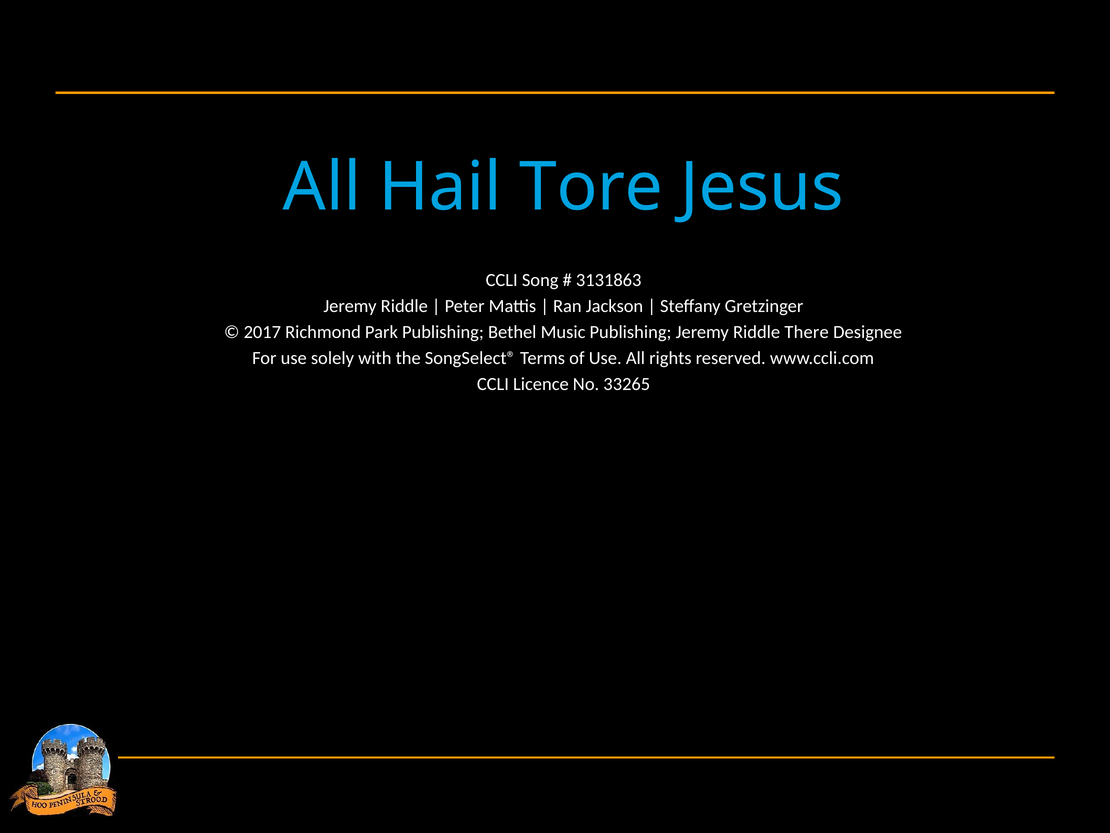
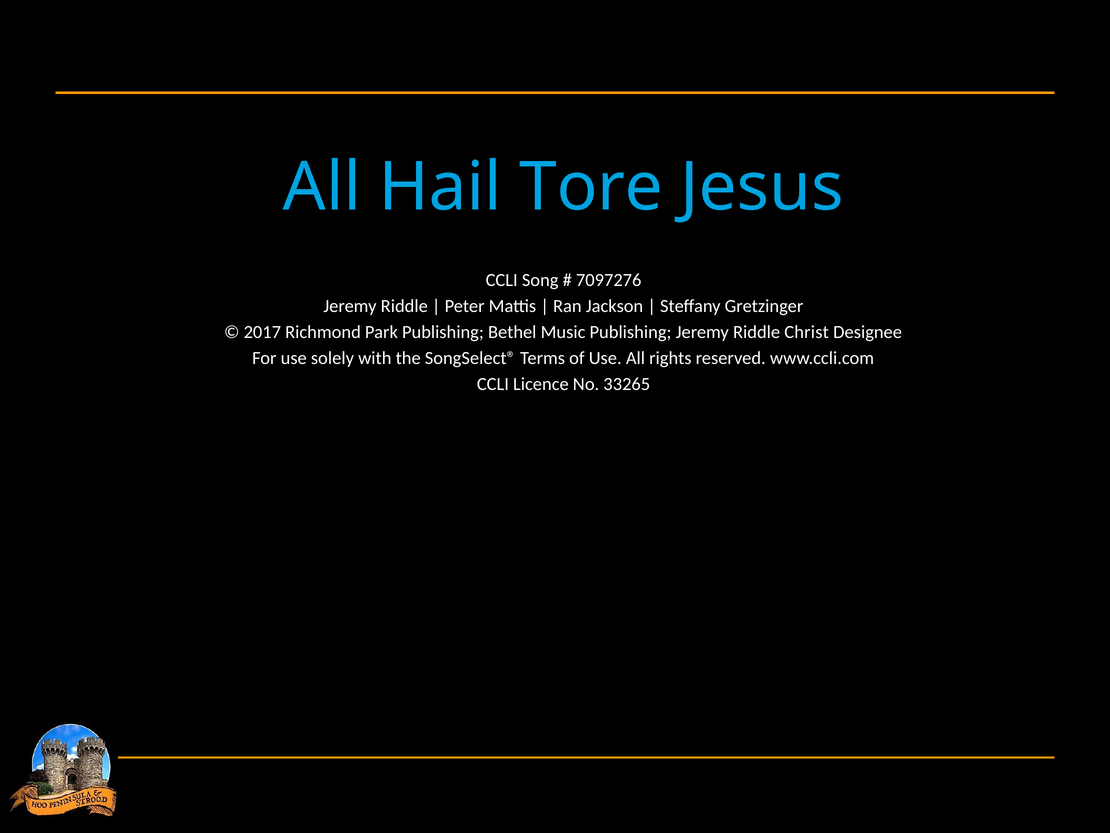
3131863: 3131863 -> 7097276 (609, 280)
There: There -> Christ (807, 332)
